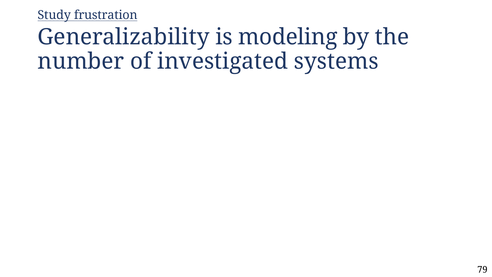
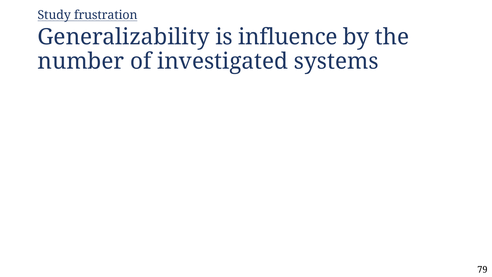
modeling: modeling -> influence (288, 37)
